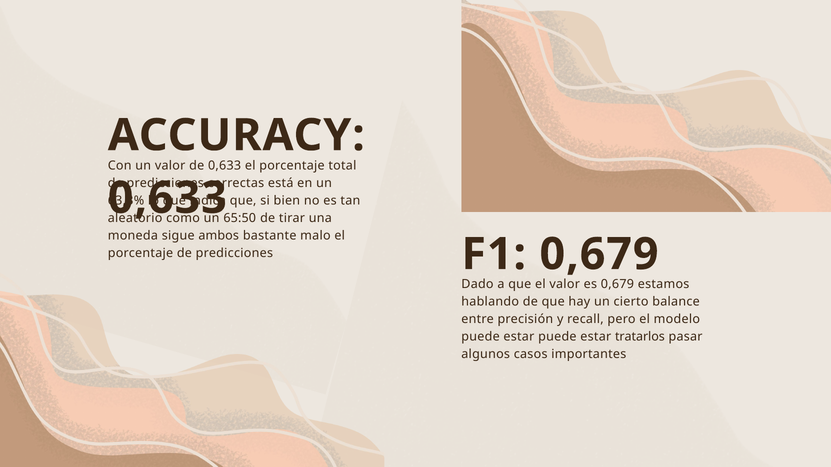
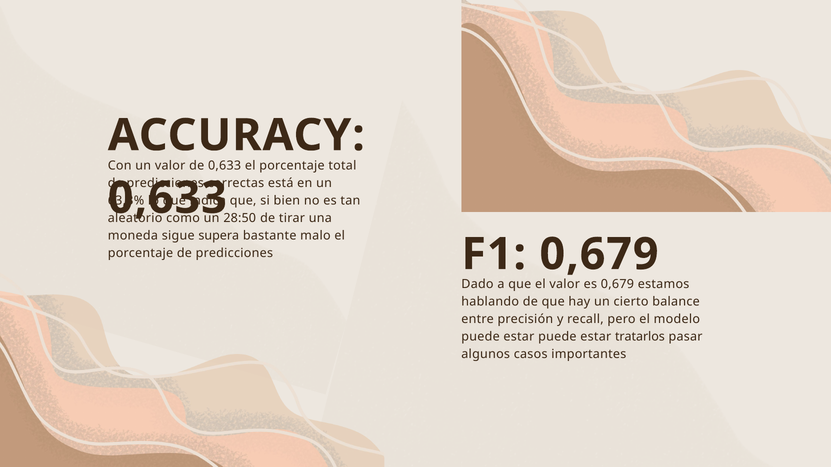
65:50: 65:50 -> 28:50 (240, 218)
ambos: ambos -> supera (219, 236)
